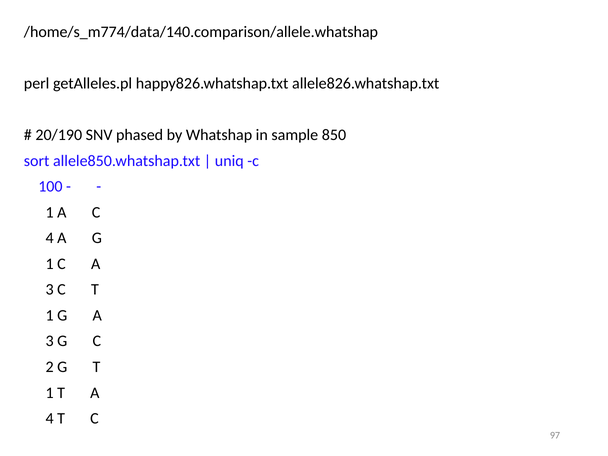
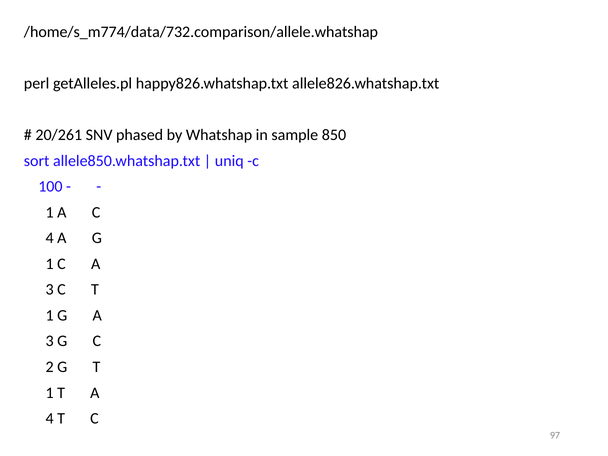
/home/s_m774/data/140.comparison/allele.whatshap: /home/s_m774/data/140.comparison/allele.whatshap -> /home/s_m774/data/732.comparison/allele.whatshap (201, 32)
20/190: 20/190 -> 20/261 (59, 135)
